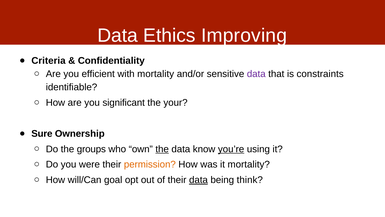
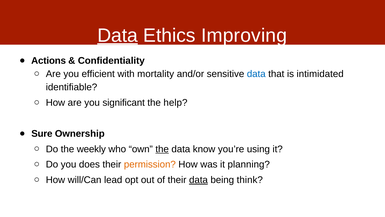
Data underline: none -> present (118, 35)
Criteria: Criteria -> Actions (49, 61)
data colour: purple -> blue (256, 74)
constraints: constraints -> intimidated (320, 74)
your: your -> help (175, 103)
groups: groups -> weekly (91, 149)
you’re underline: present -> none (231, 149)
were: were -> does (89, 164)
it mortality: mortality -> planning (249, 164)
goal: goal -> lead (113, 180)
